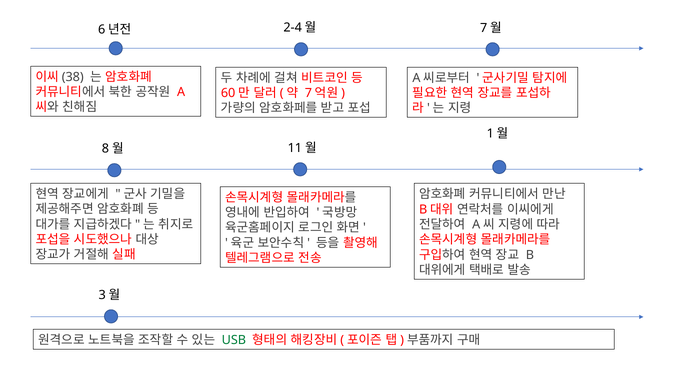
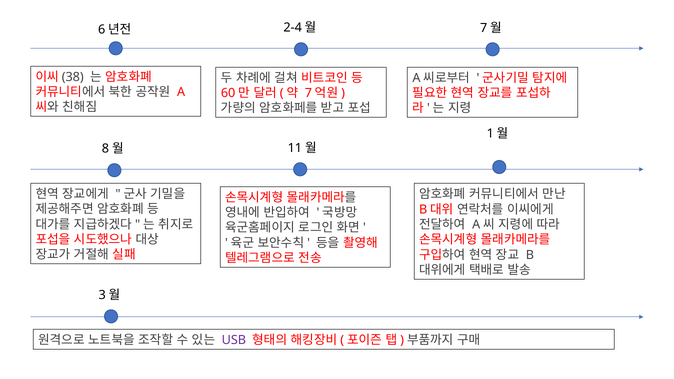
USB colour: green -> purple (234, 340)
